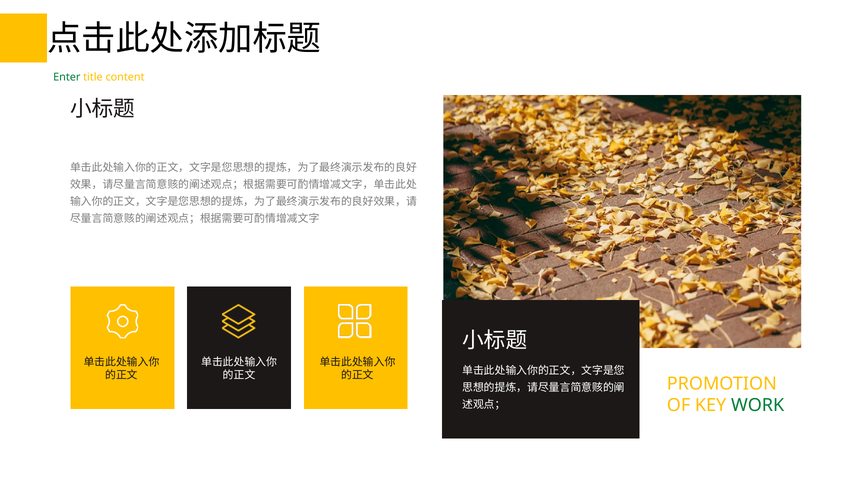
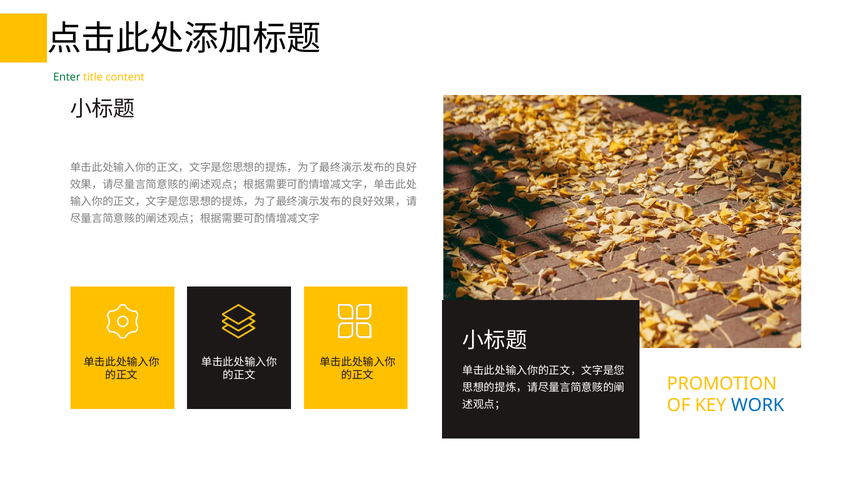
WORK colour: green -> blue (758, 405)
